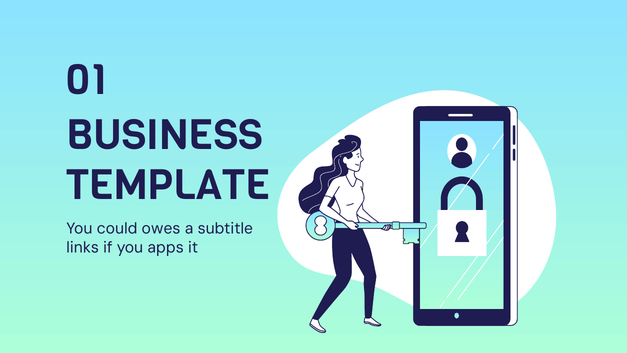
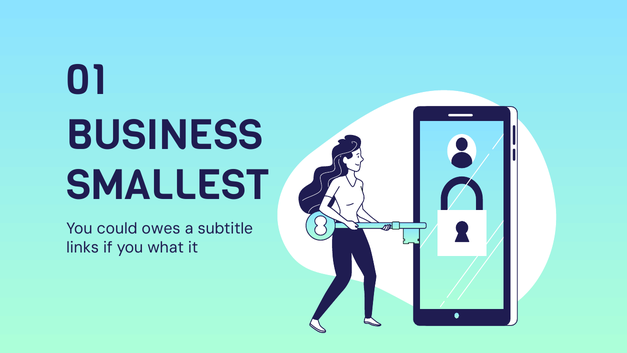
TEMPLATE: TEMPLATE -> SMALLEST (168, 185)
apps: apps -> what (166, 247)
